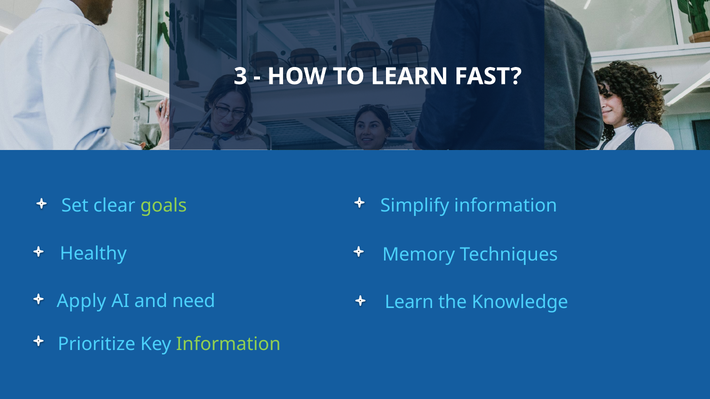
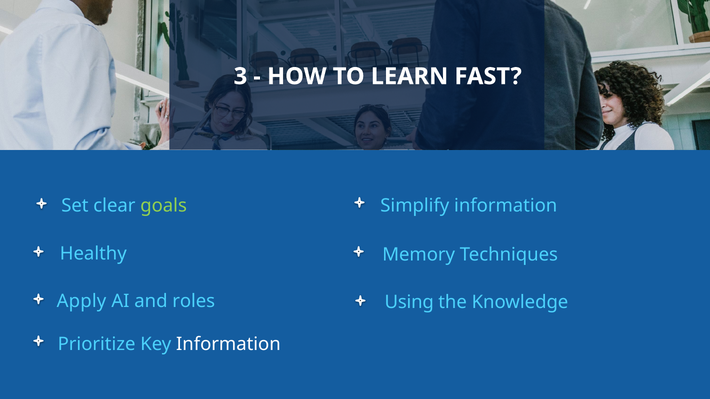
need: need -> roles (194, 302)
Learn: Learn -> Using (409, 302)
Information colour: light green -> white (228, 344)
